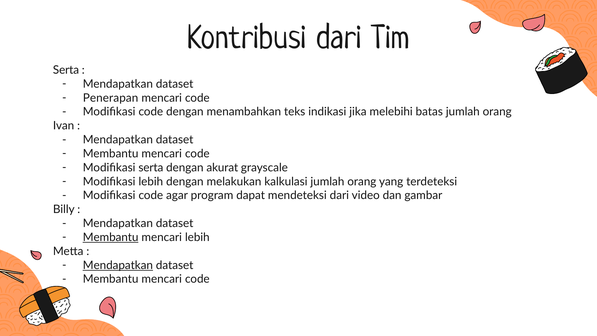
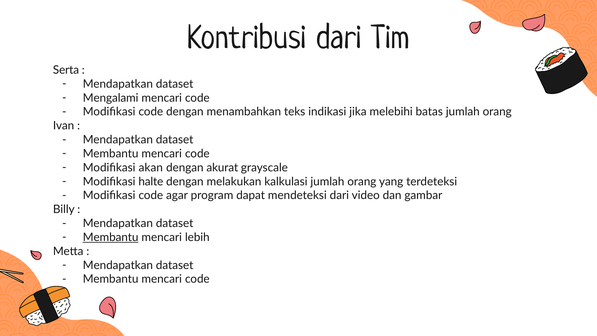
Penerapan: Penerapan -> Mengalami (111, 98)
Modifikasi serta: serta -> akan (151, 167)
Modifikasi lebih: lebih -> halte (151, 181)
Mendapatkan underline: present -> none (118, 265)
